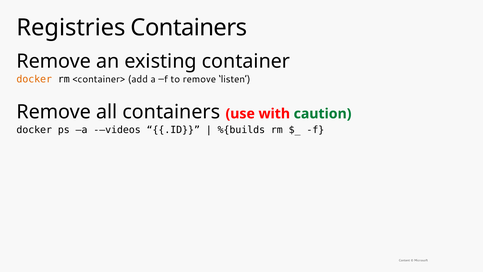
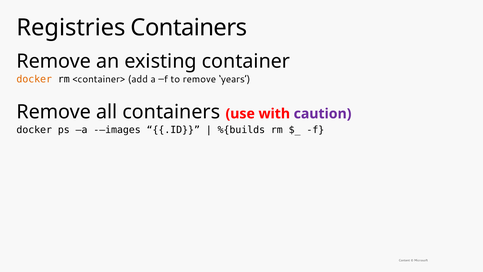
listen: listen -> years (235, 79)
caution colour: green -> purple (323, 114)
-–videos: -–videos -> -–images (117, 130)
